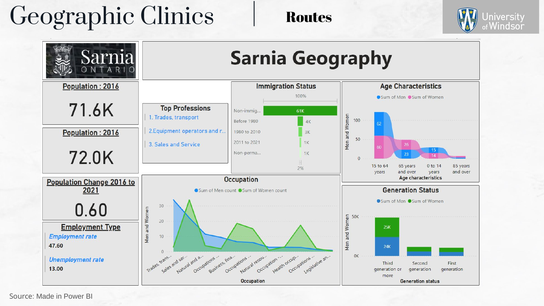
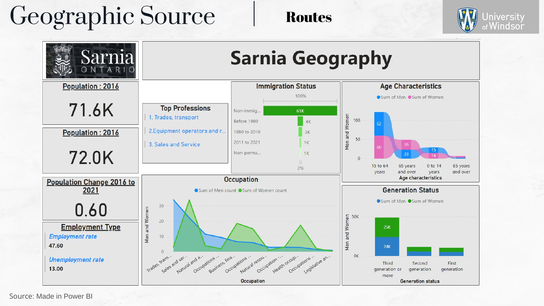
Geographic Clinics: Clinics -> Source (178, 17)
